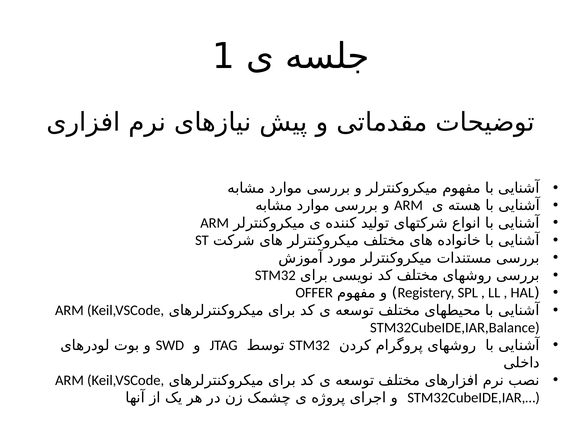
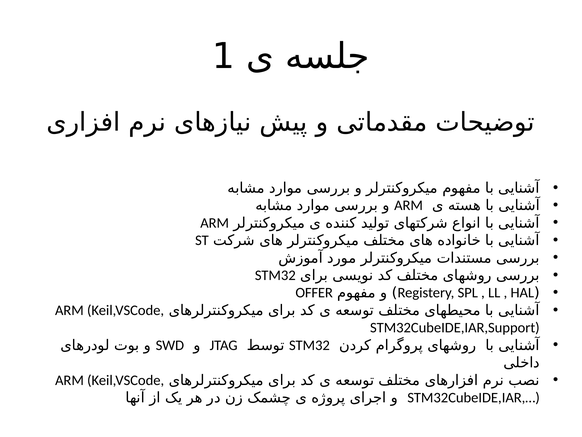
STM32CubeIDE,IAR,Balance: STM32CubeIDE,IAR,Balance -> STM32CubeIDE,IAR,Support (455, 327)
